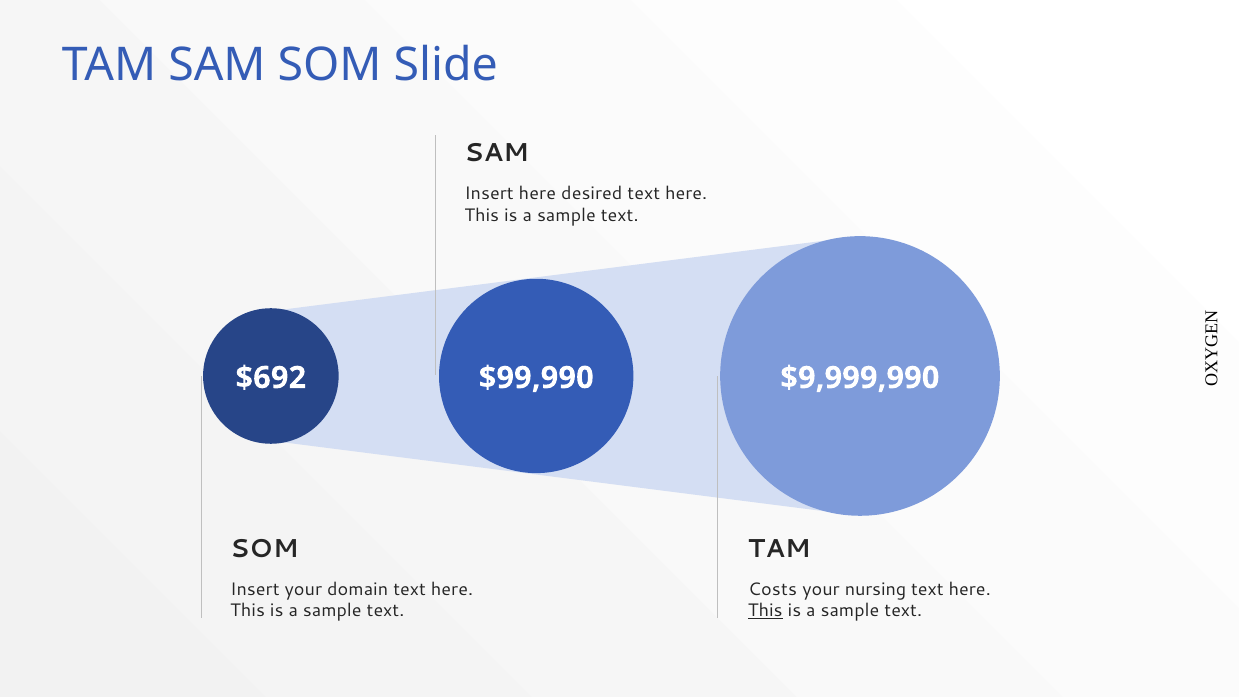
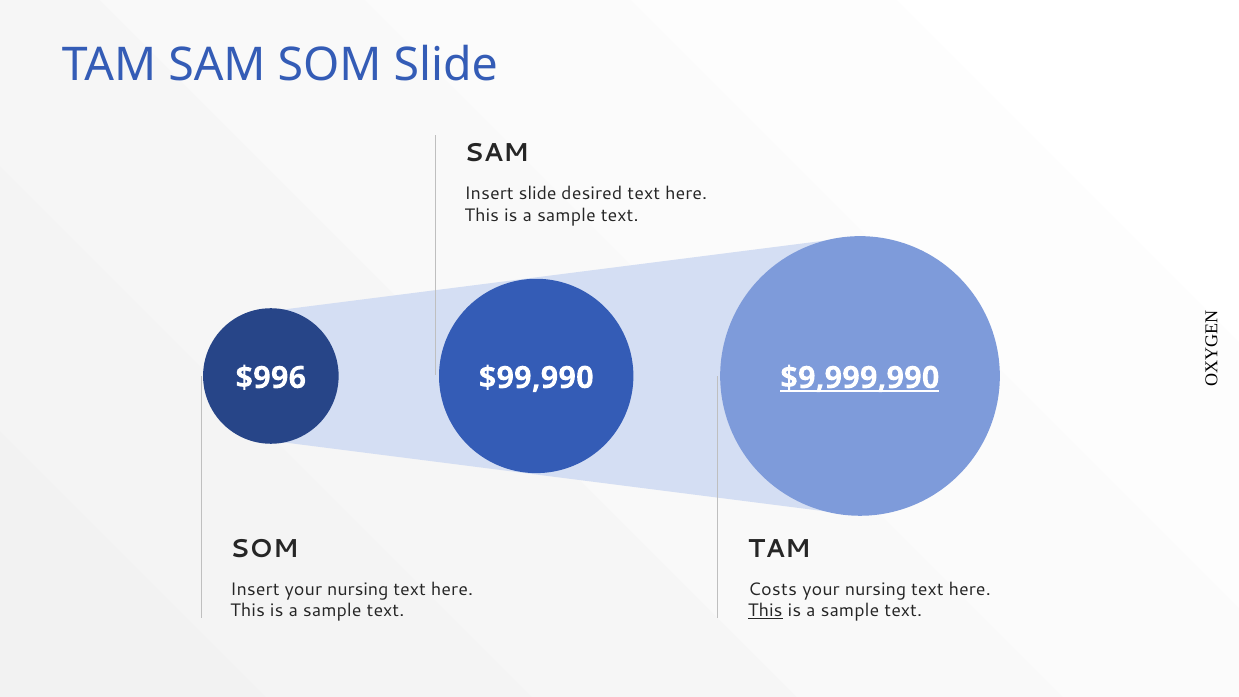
Insert here: here -> slide (538, 194)
$692: $692 -> $996 (271, 378)
$9,999,990 underline: none -> present (860, 378)
Insert your domain: domain -> nursing (358, 589)
